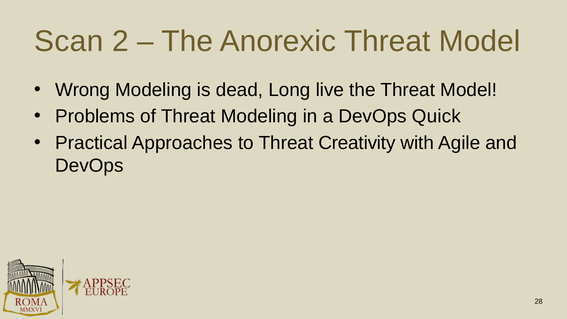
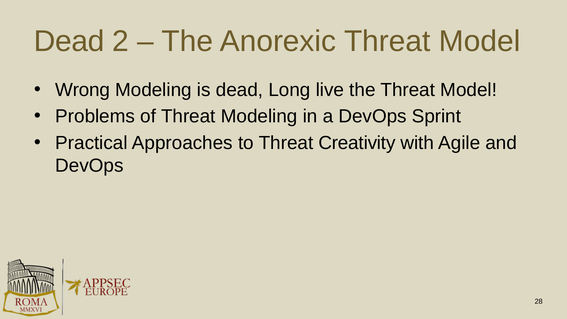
Scan: Scan -> Dead (69, 41)
Quick: Quick -> Sprint (436, 116)
